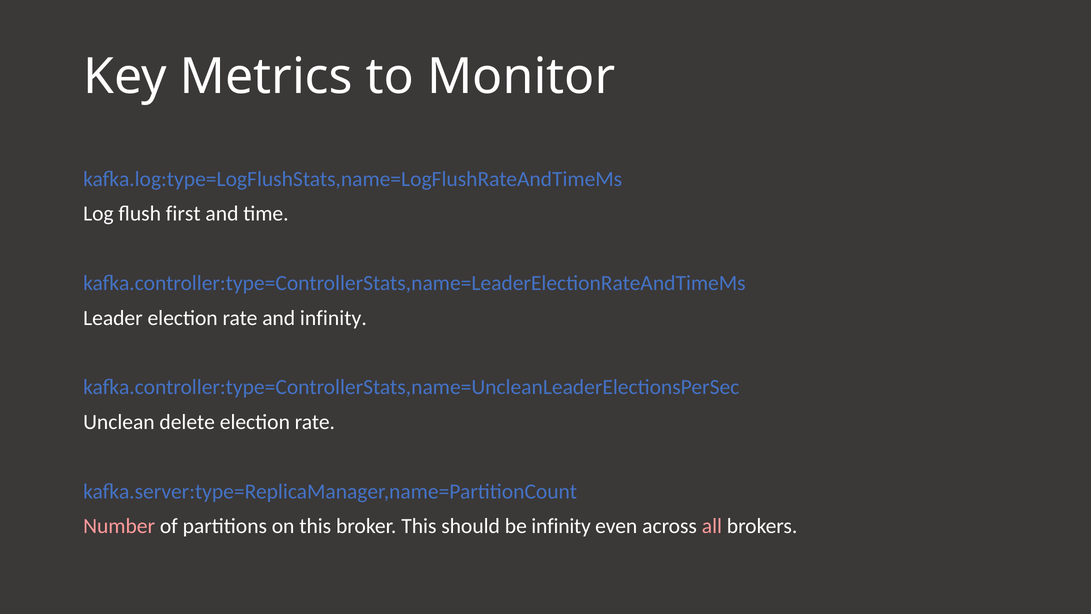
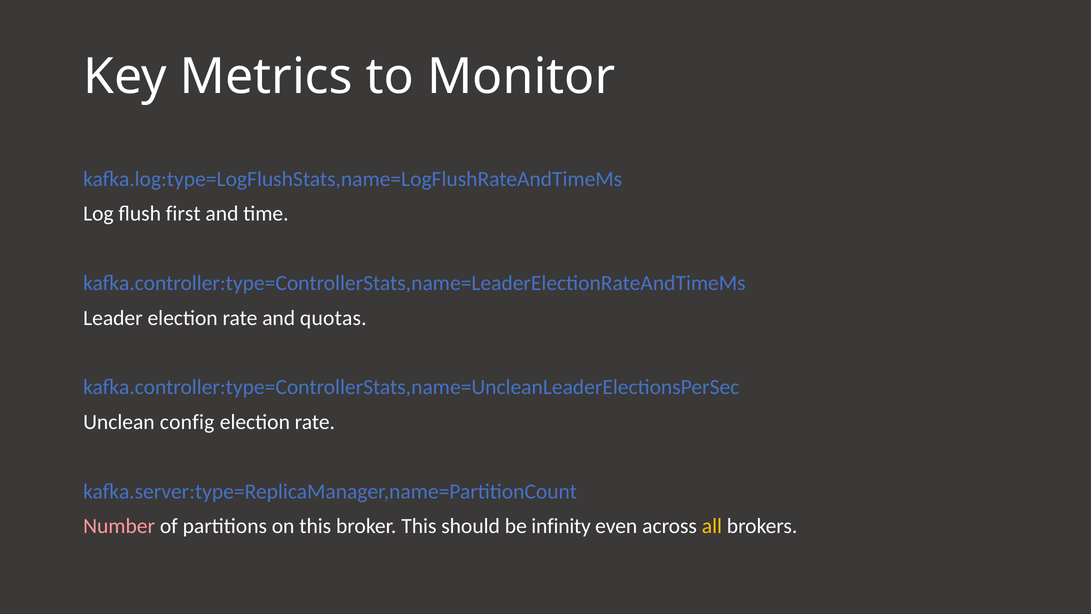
and infinity: infinity -> quotas (333, 318)
delete: delete -> config (187, 422)
all colour: pink -> yellow (712, 526)
